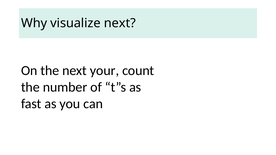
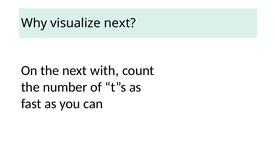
your: your -> with (104, 71)
